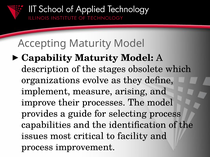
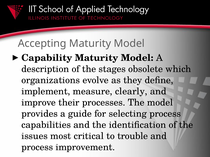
arising: arising -> clearly (131, 92)
facility: facility -> trouble (133, 136)
